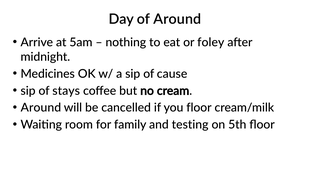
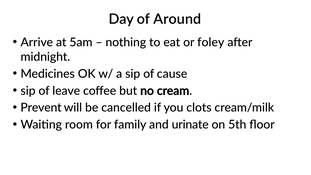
stays: stays -> leave (66, 91)
Around: Around -> Prevent (41, 108)
you floor: floor -> clots (199, 108)
testing: testing -> urinate (190, 125)
